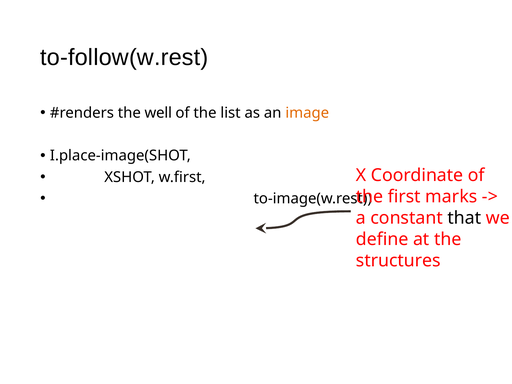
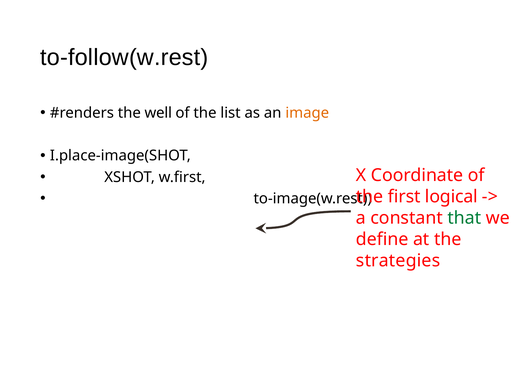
marks: marks -> logical (451, 197)
that colour: black -> green (464, 218)
structures: structures -> strategies (398, 261)
